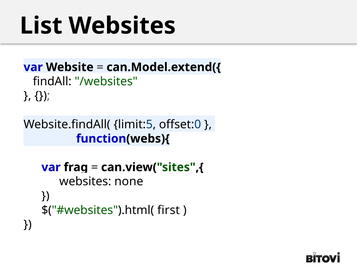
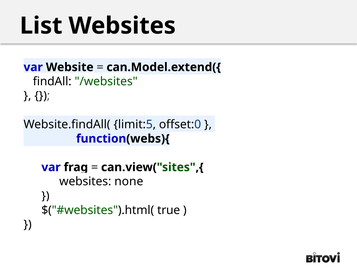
first: first -> true (169, 210)
